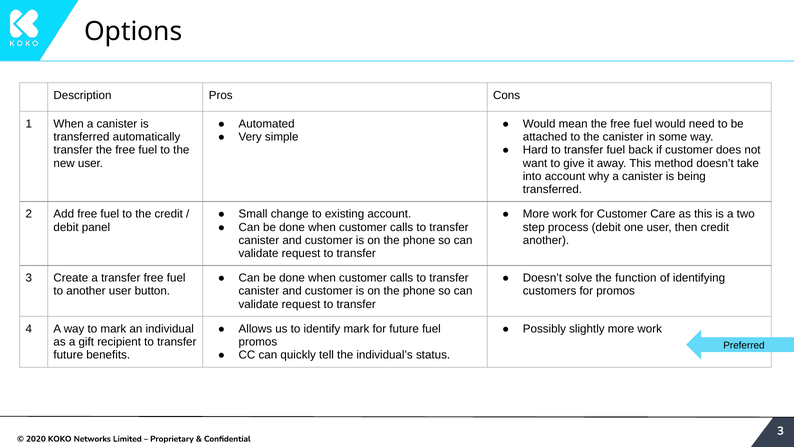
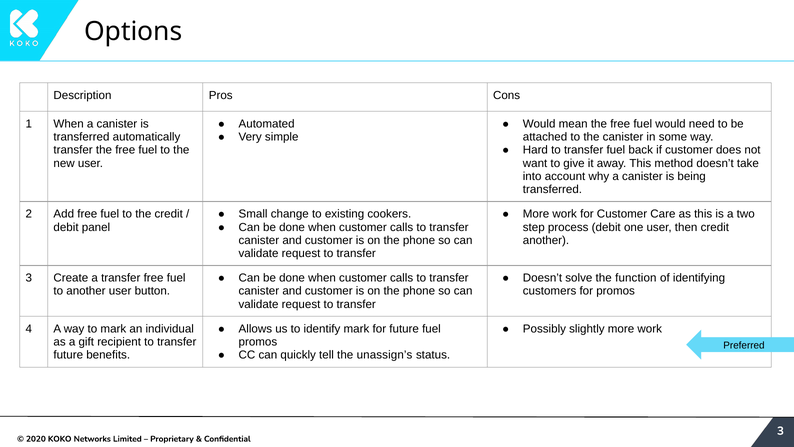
existing account: account -> cookers (389, 214)
individual’s: individual’s -> unassign’s (385, 355)
